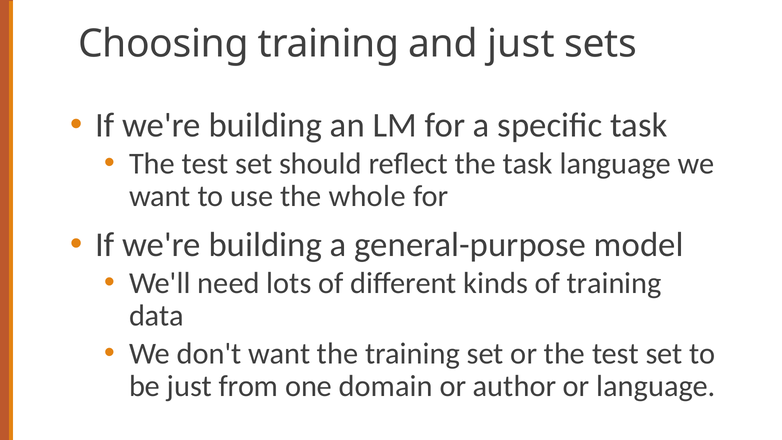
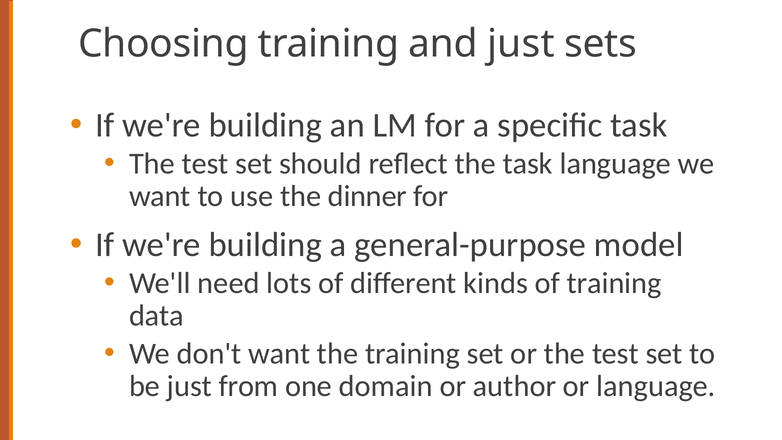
whole: whole -> dinner (367, 196)
